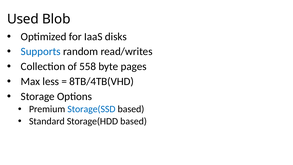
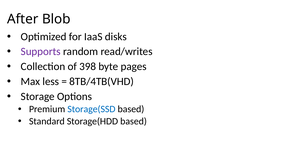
Used: Used -> After (23, 19)
Supports colour: blue -> purple (41, 51)
558: 558 -> 398 (88, 66)
